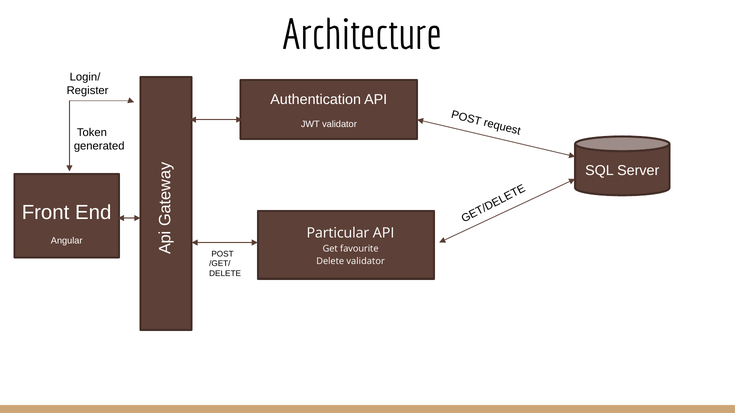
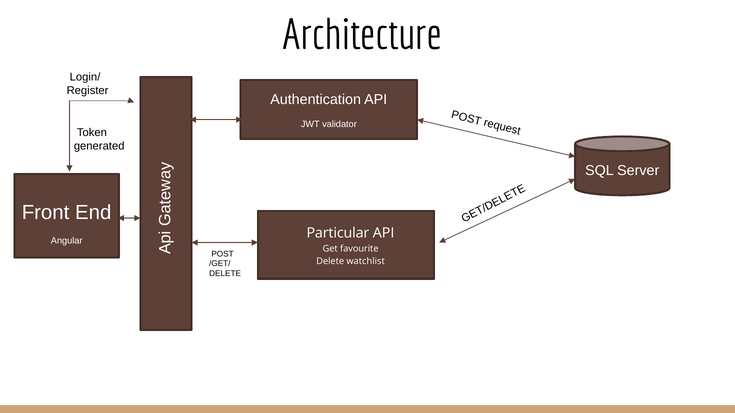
Delete validator: validator -> watchlist (366, 262)
